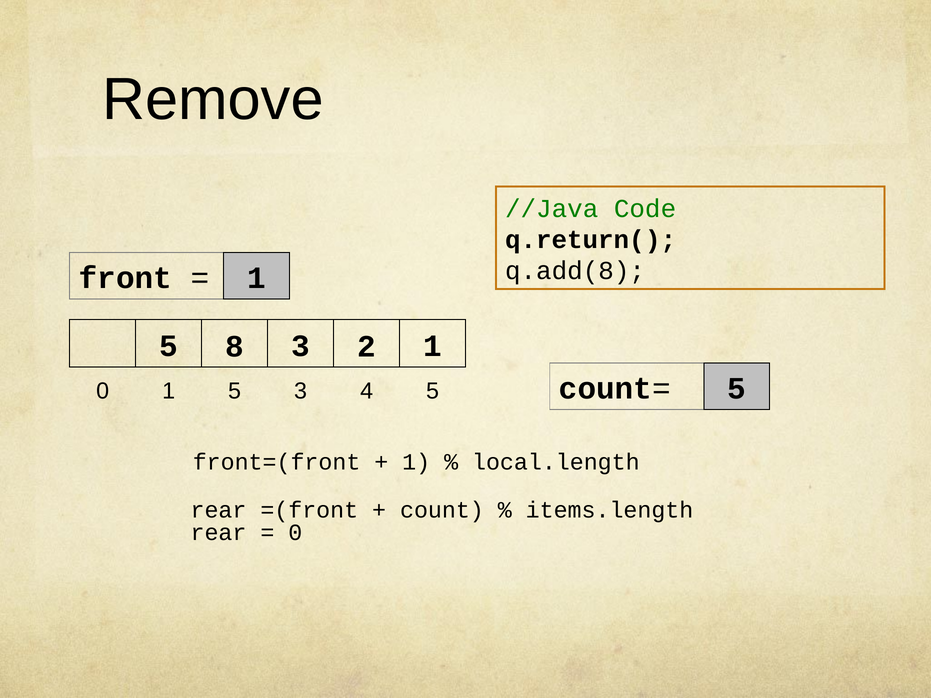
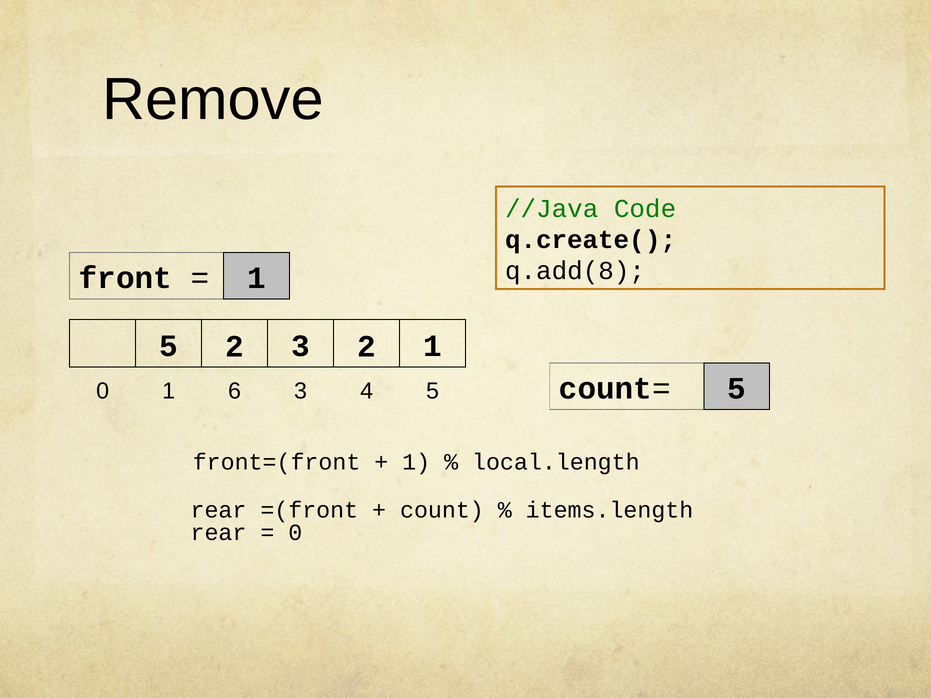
q.return(: q.return( -> q.create( (591, 240)
5 8: 8 -> 2 (235, 347)
1 5: 5 -> 6 (235, 391)
